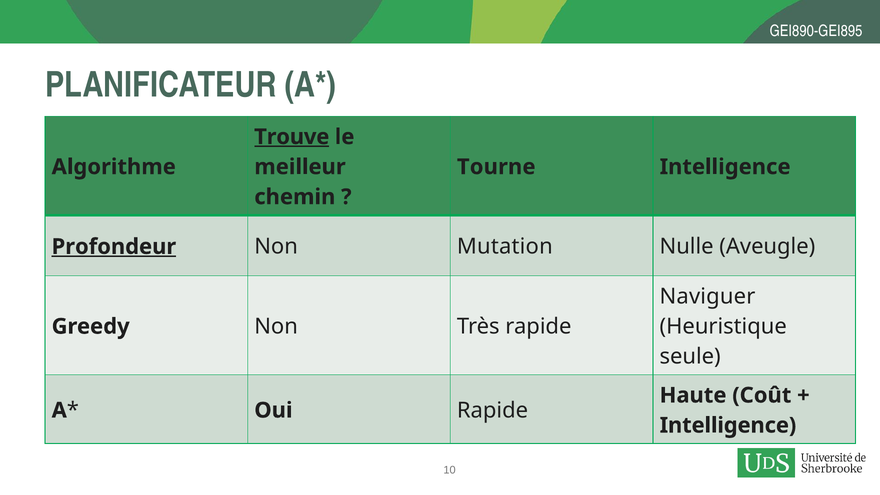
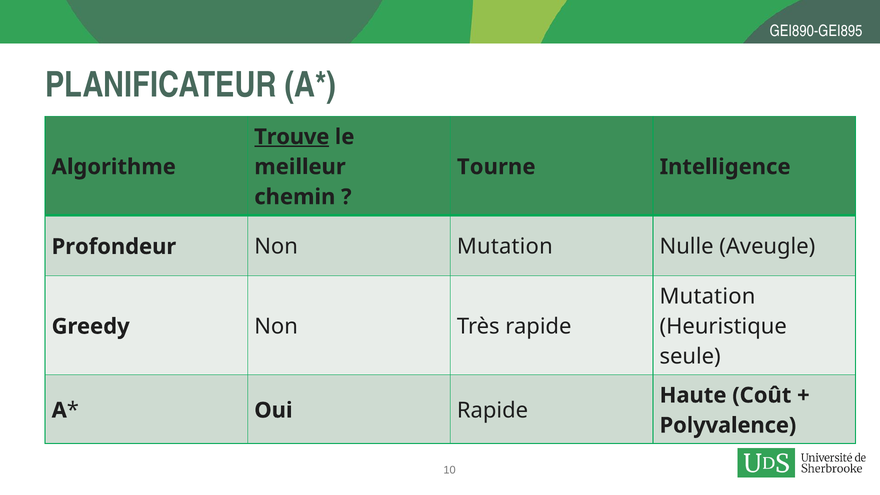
Profondeur underline: present -> none (114, 247)
Naviguer: Naviguer -> Mutation (707, 296)
Intelligence: Intelligence -> Polyvalence (728, 425)
